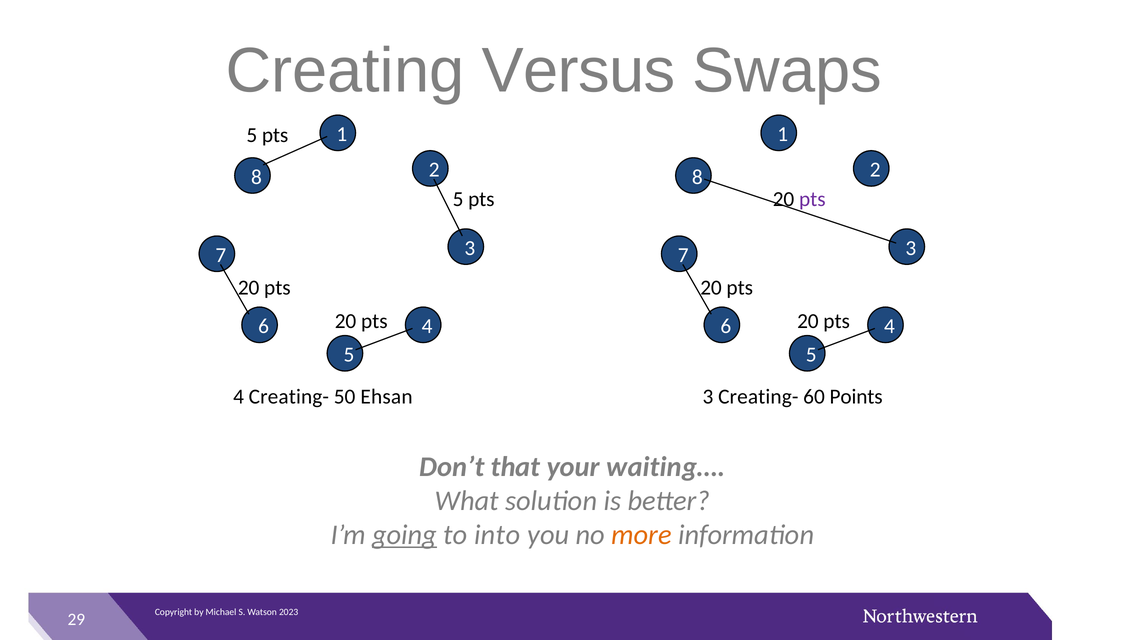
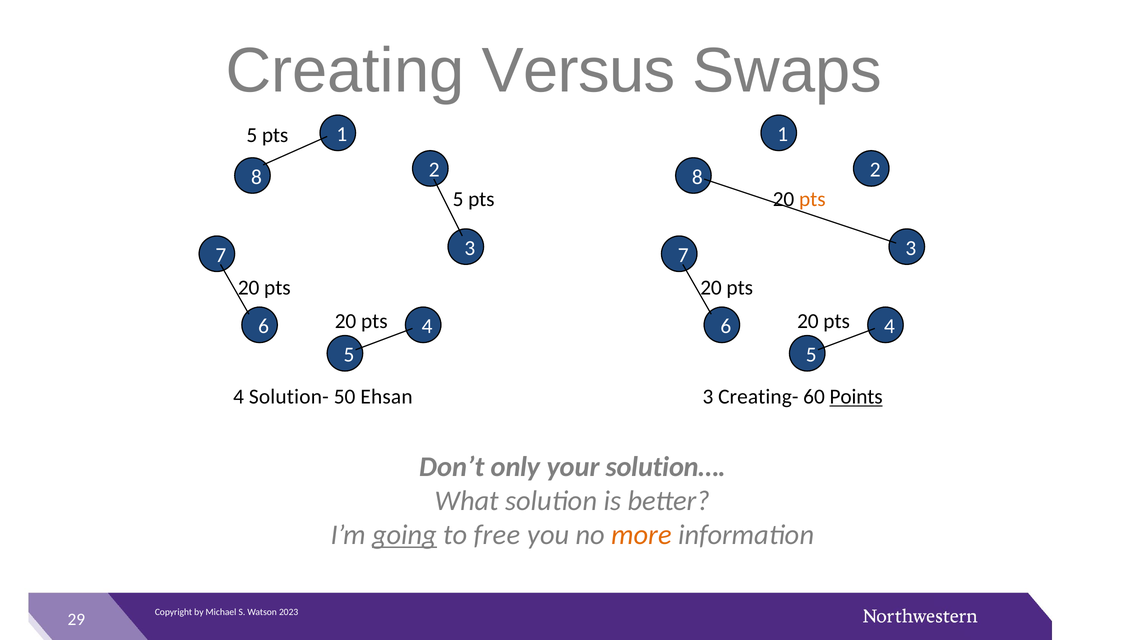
pts colour: purple -> orange (812, 199)
4 Creating-: Creating- -> Solution- (289, 397)
Points underline: none -> present (856, 397)
that: that -> only (516, 467)
waiting…: waiting… -> solution… (666, 467)
into: into -> free (497, 535)
